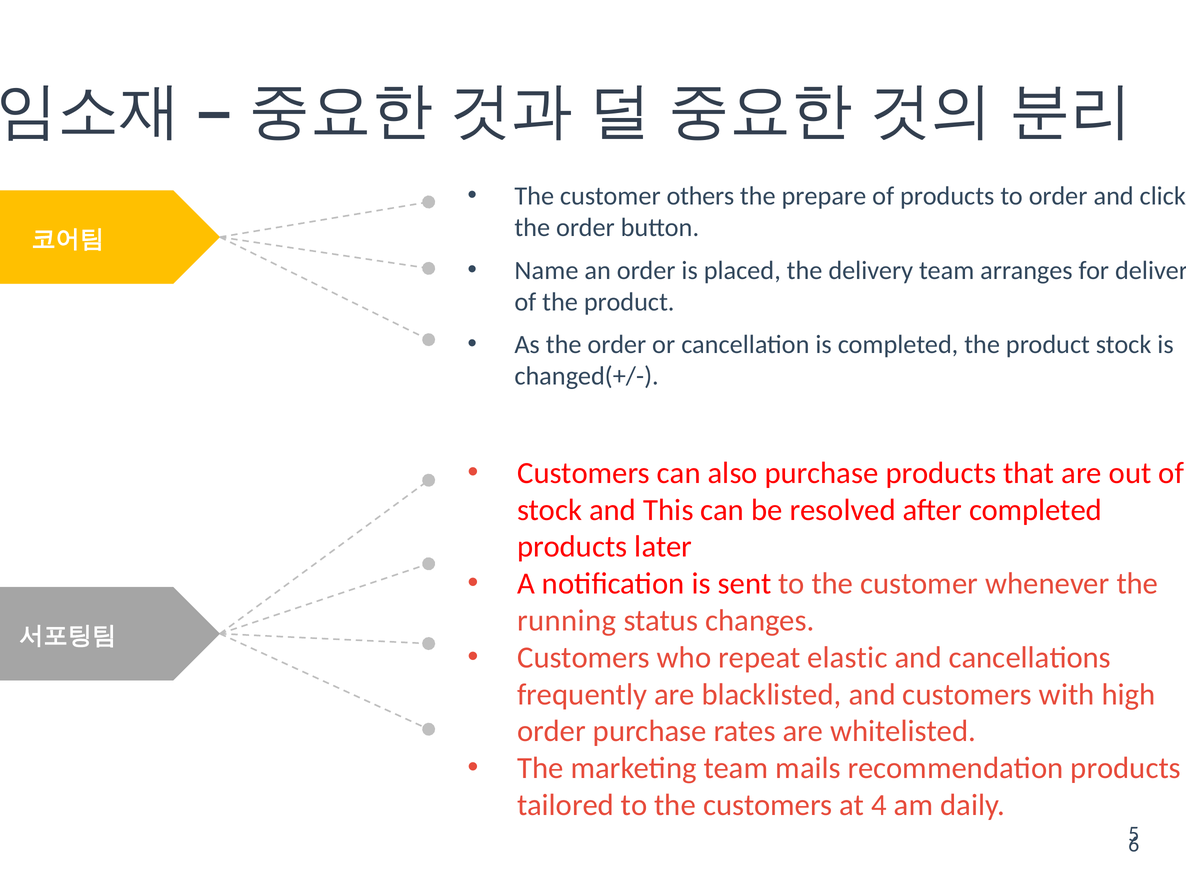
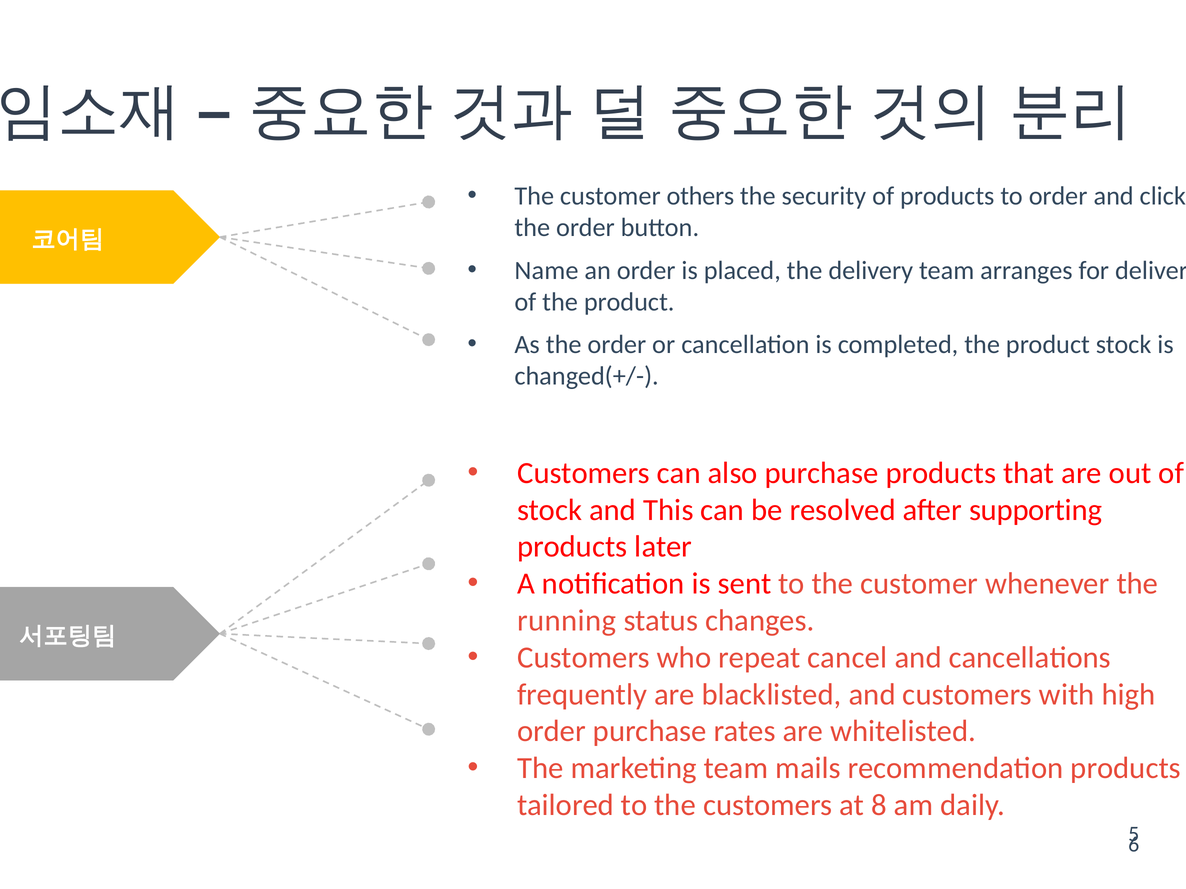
prepare: prepare -> security (824, 196)
after completed: completed -> supporting (1036, 510)
elastic: elastic -> cancel (847, 658)
4: 4 -> 8 (879, 806)
